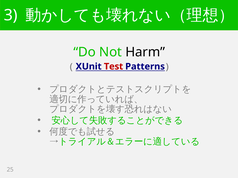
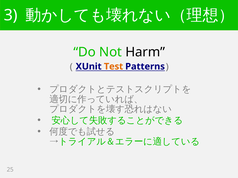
Test colour: red -> orange (114, 67)
